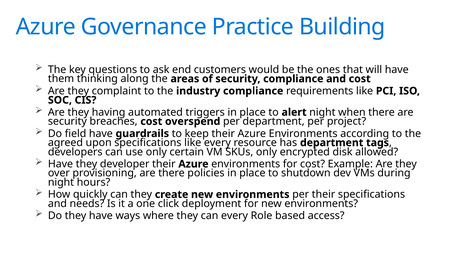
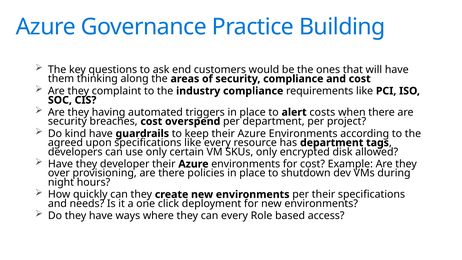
alert night: night -> costs (322, 112)
field: field -> kind (75, 133)
